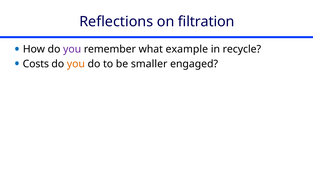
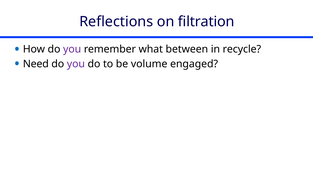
example: example -> between (187, 49)
Costs: Costs -> Need (36, 64)
you colour: orange -> purple (76, 64)
smaller: smaller -> volume (149, 64)
